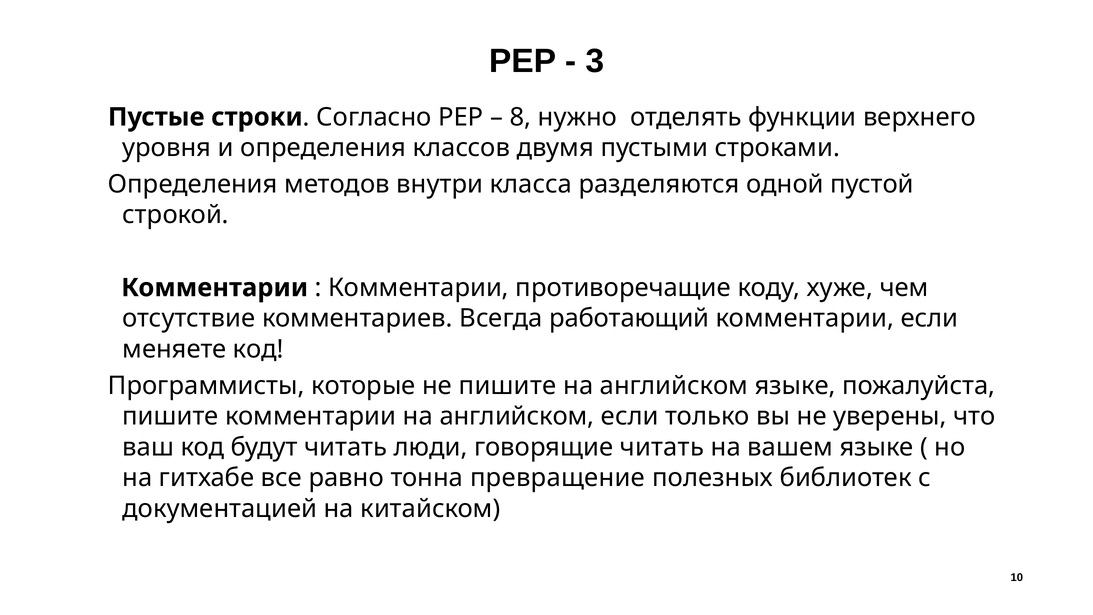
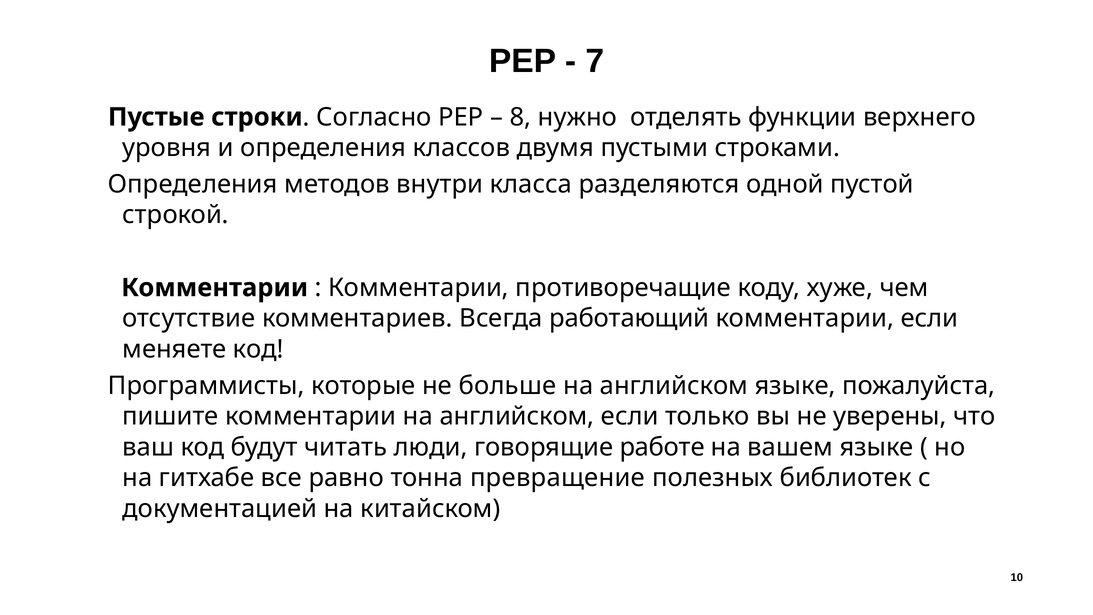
3: 3 -> 7 (595, 61)
не пишите: пишите -> больше (508, 385)
говорящие читать: читать -> работе (662, 447)
